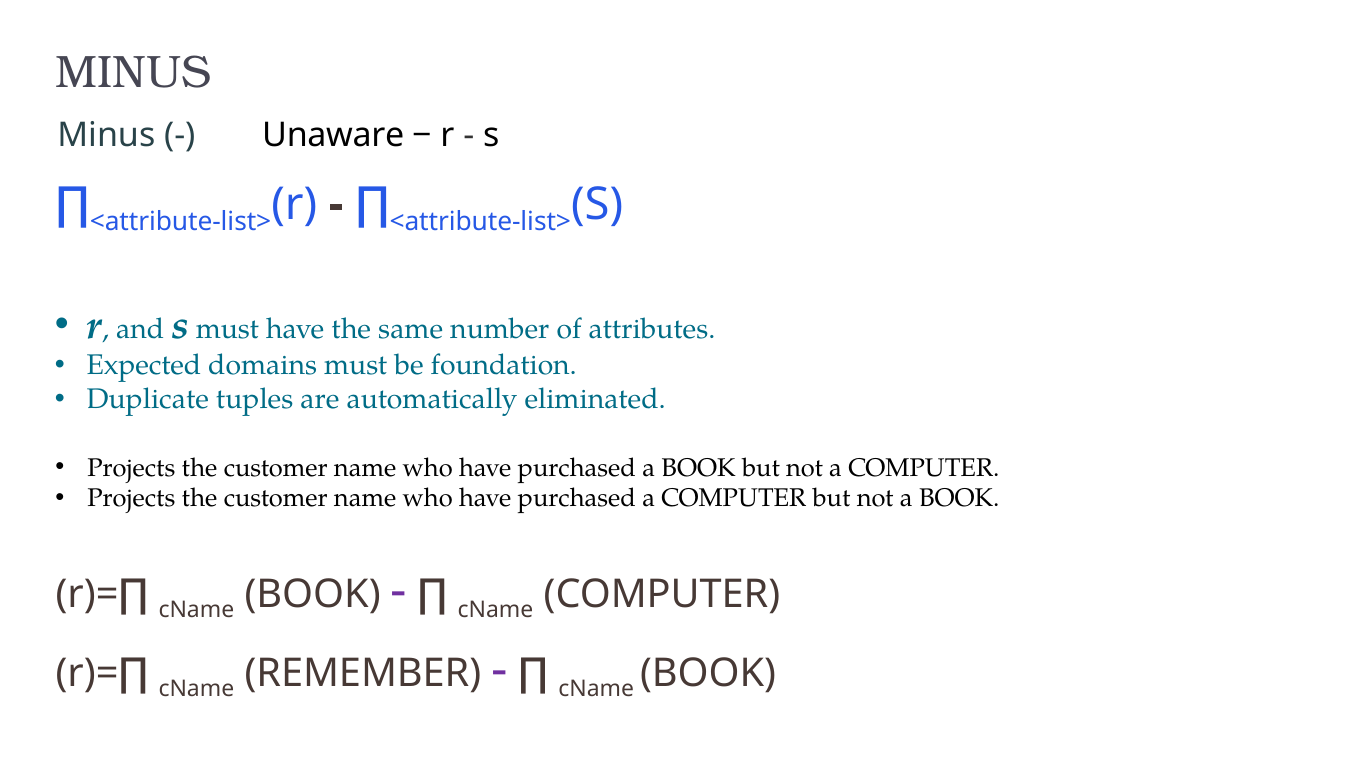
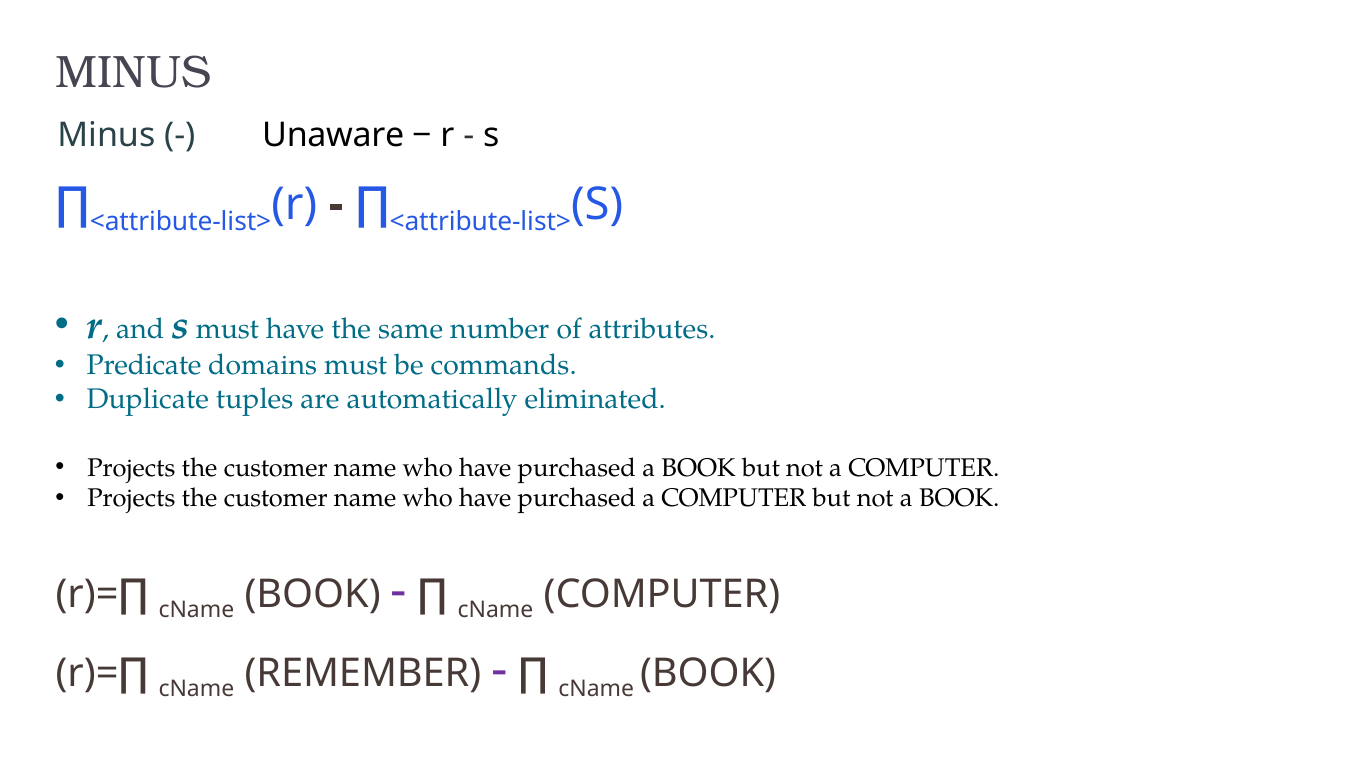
Expected: Expected -> Predicate (144, 366)
foundation: foundation -> commands (504, 366)
